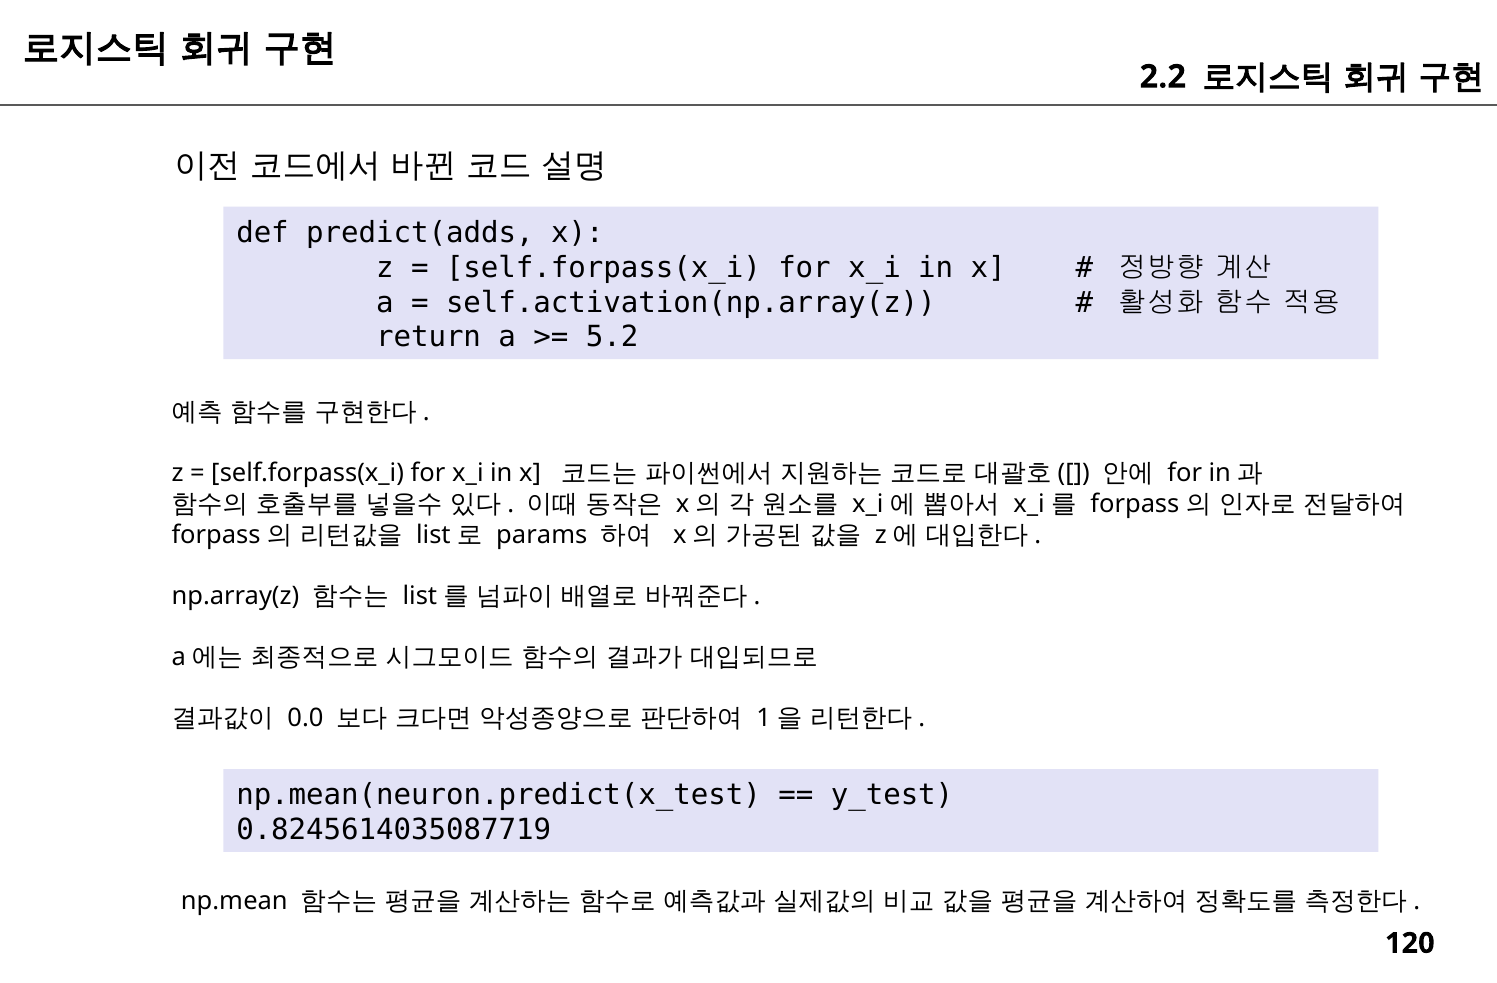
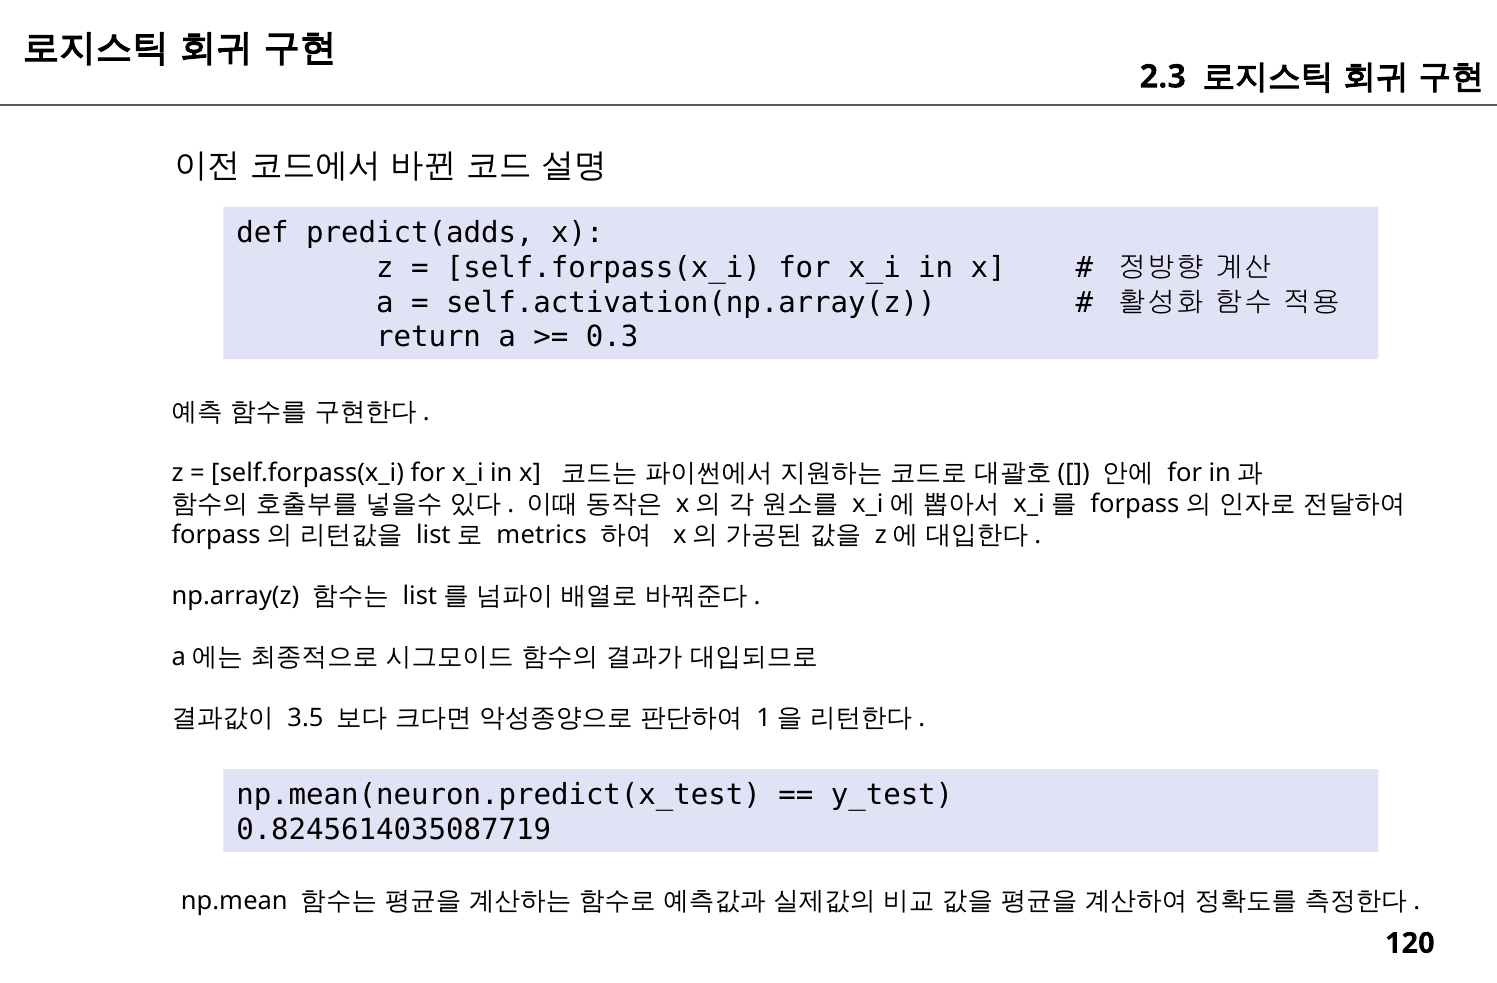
2.2: 2.2 -> 2.3 (1163, 77)
5.2: 5.2 -> 0.3 (612, 337)
params: params -> metrics (542, 535)
0.0: 0.0 -> 3.5 (305, 719)
